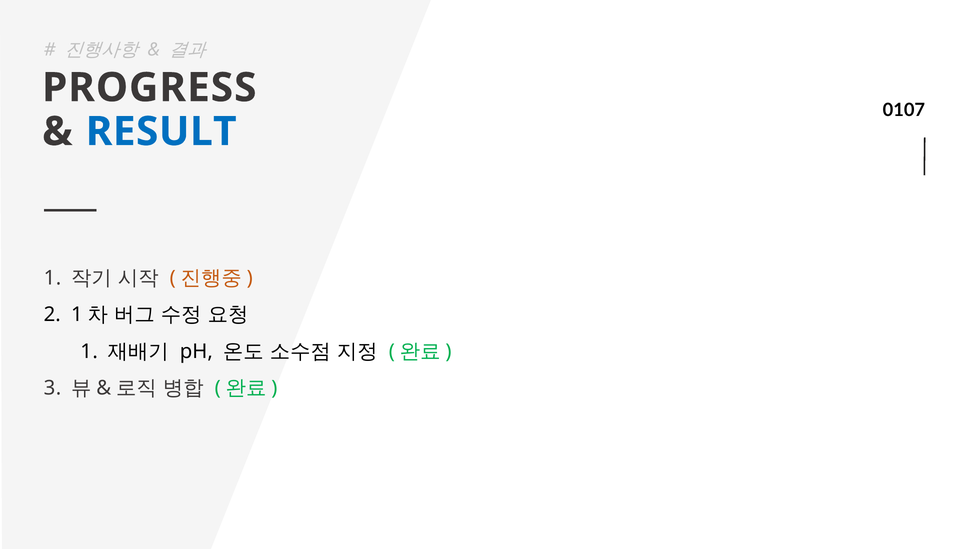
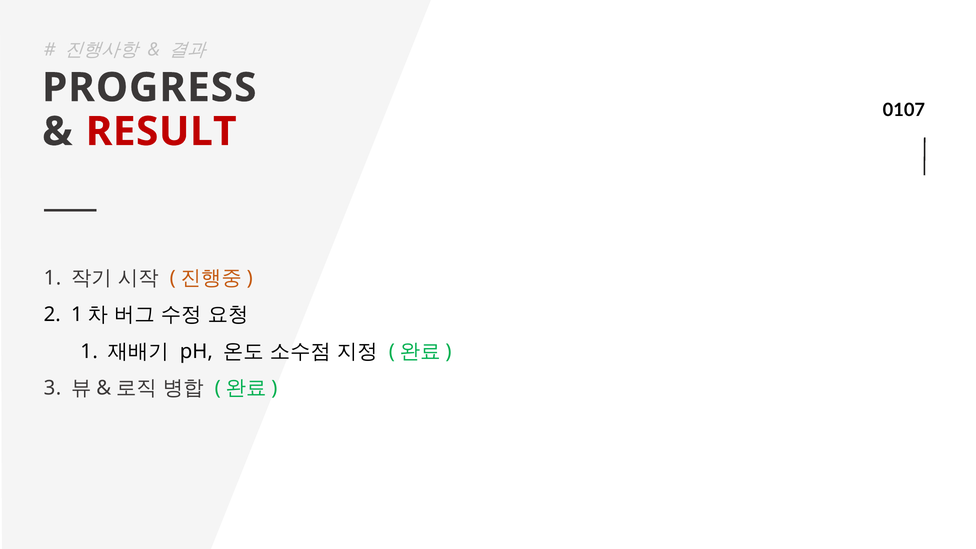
RESULT colour: blue -> red (161, 132)
